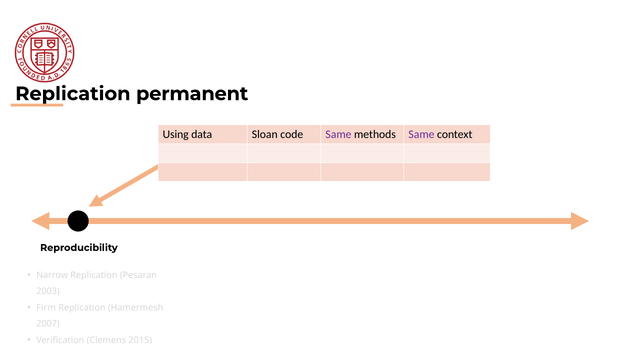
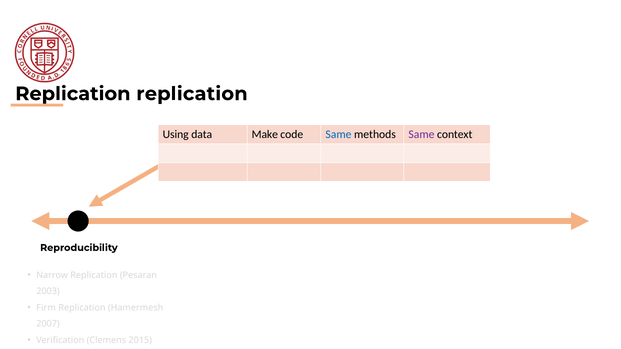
Replication permanent: permanent -> replication (192, 94)
Sloan: Sloan -> Make (265, 135)
Same colour: purple -> blue (338, 135)
